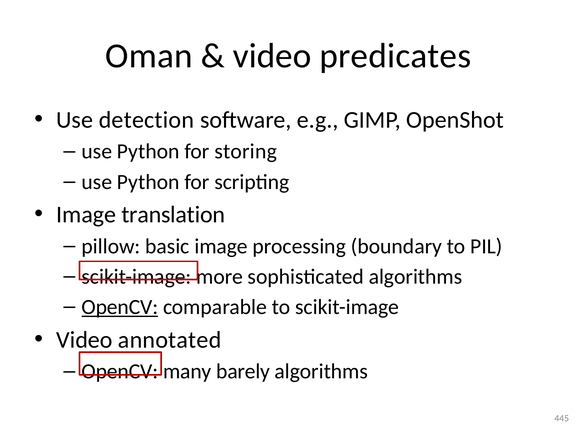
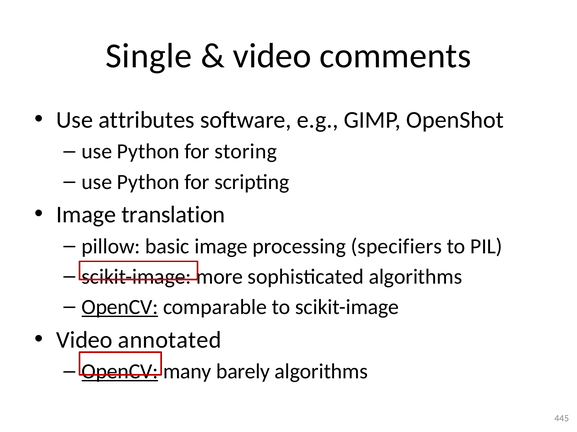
Oman: Oman -> Single (149, 56)
predicates: predicates -> comments (395, 56)
detection: detection -> attributes (147, 120)
boundary: boundary -> specifiers (396, 247)
OpenCV underline: none -> present (120, 372)
